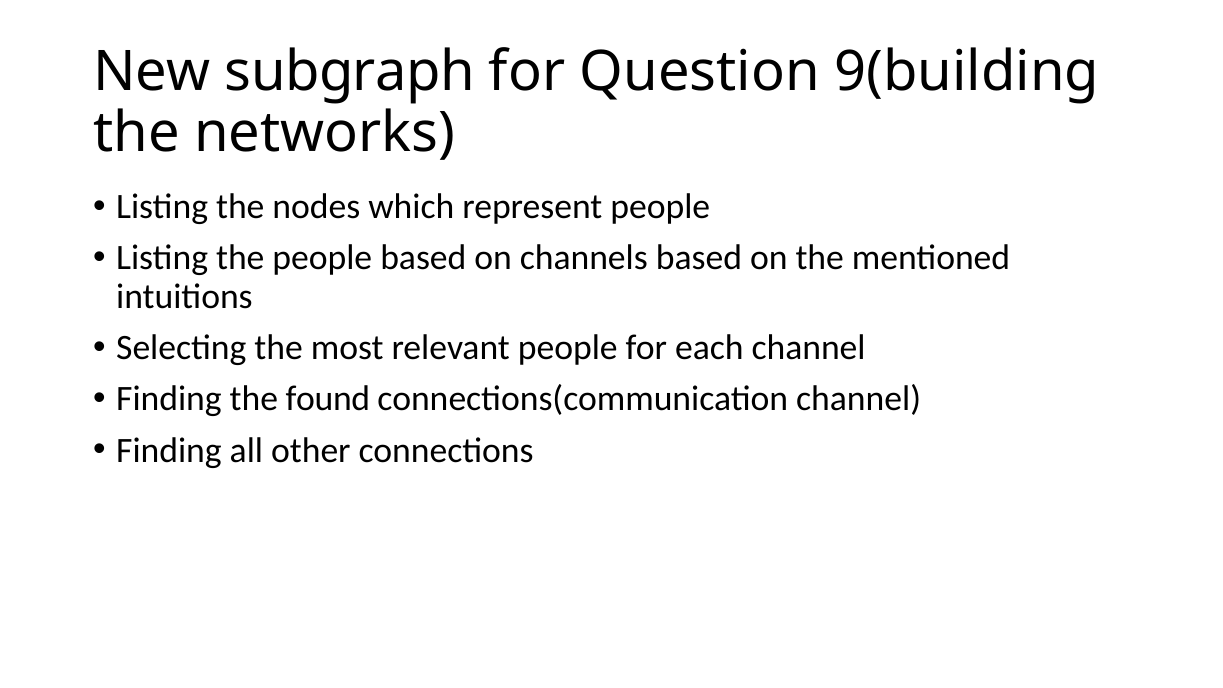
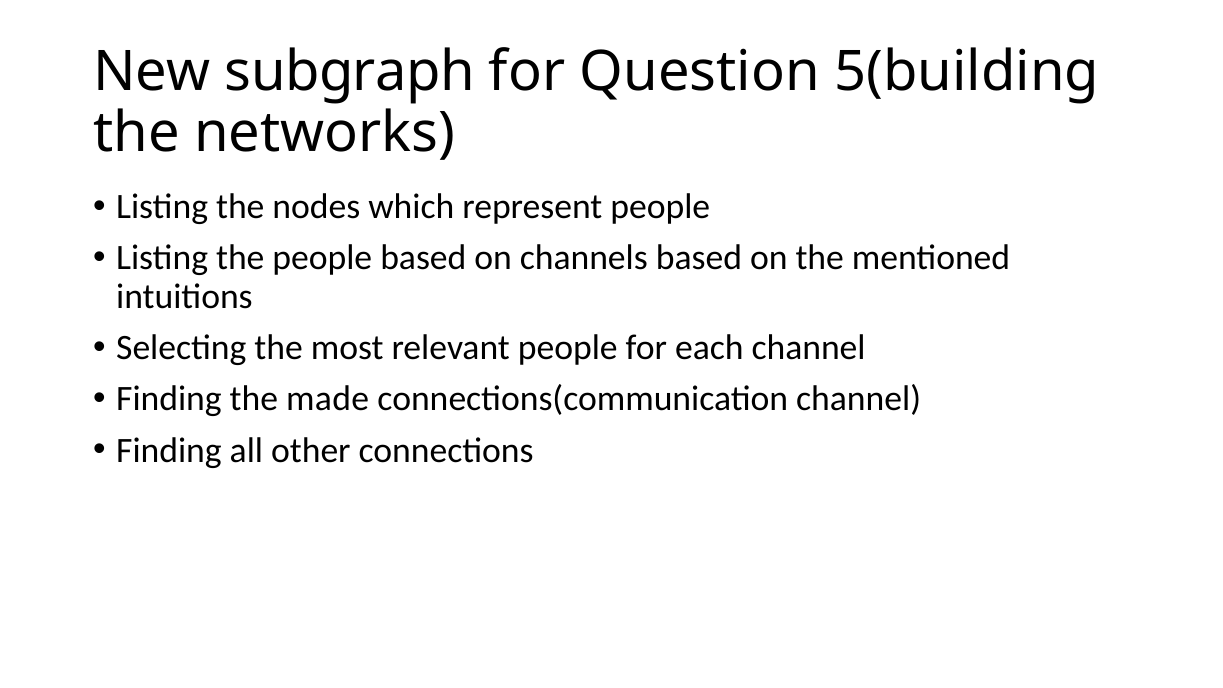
9(building: 9(building -> 5(building (967, 72)
found: found -> made (328, 399)
